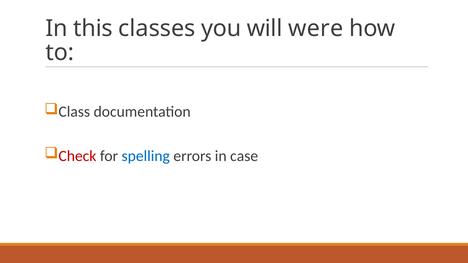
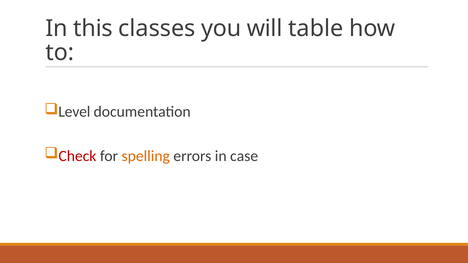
were: were -> table (316, 29)
Class: Class -> Level (74, 112)
spelling colour: blue -> orange (146, 156)
